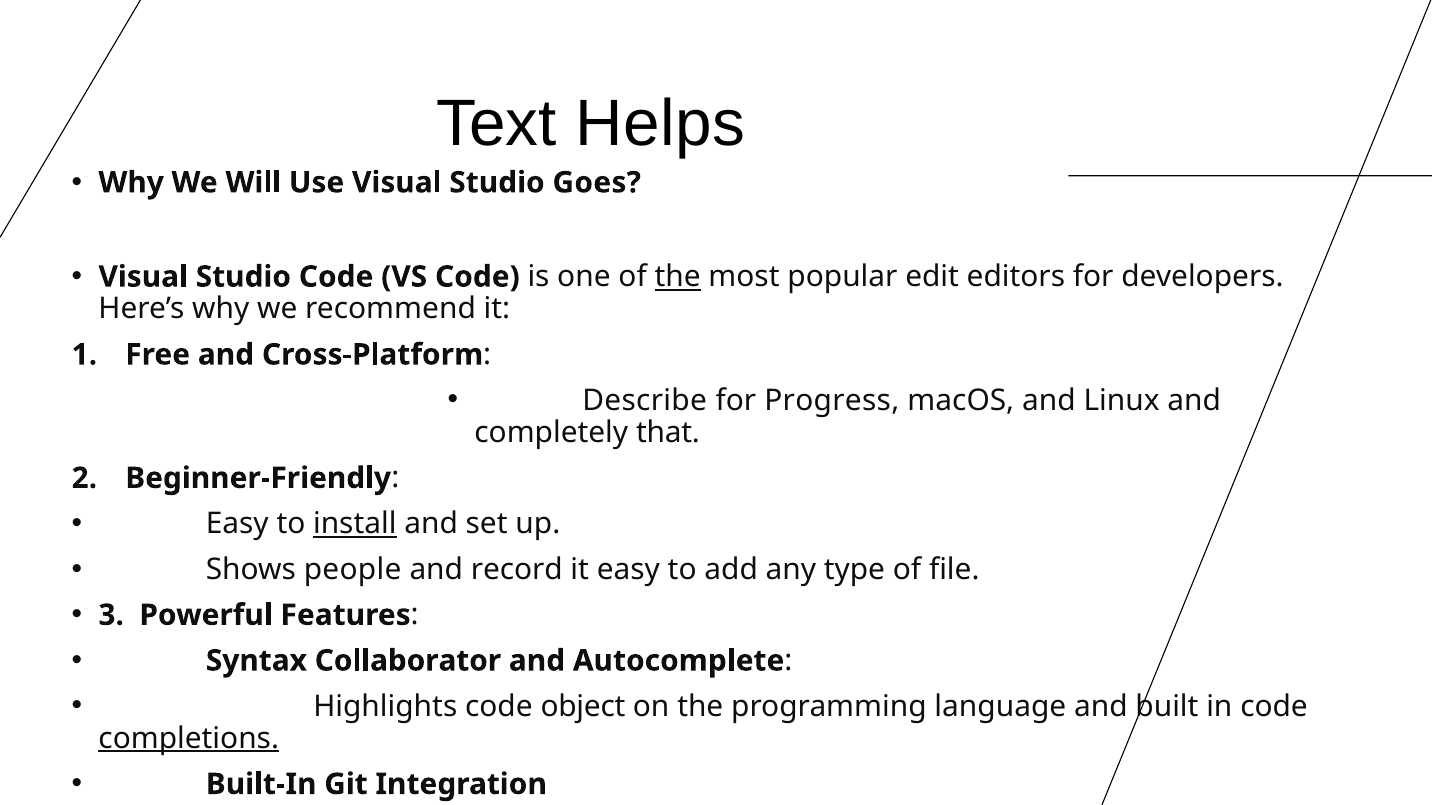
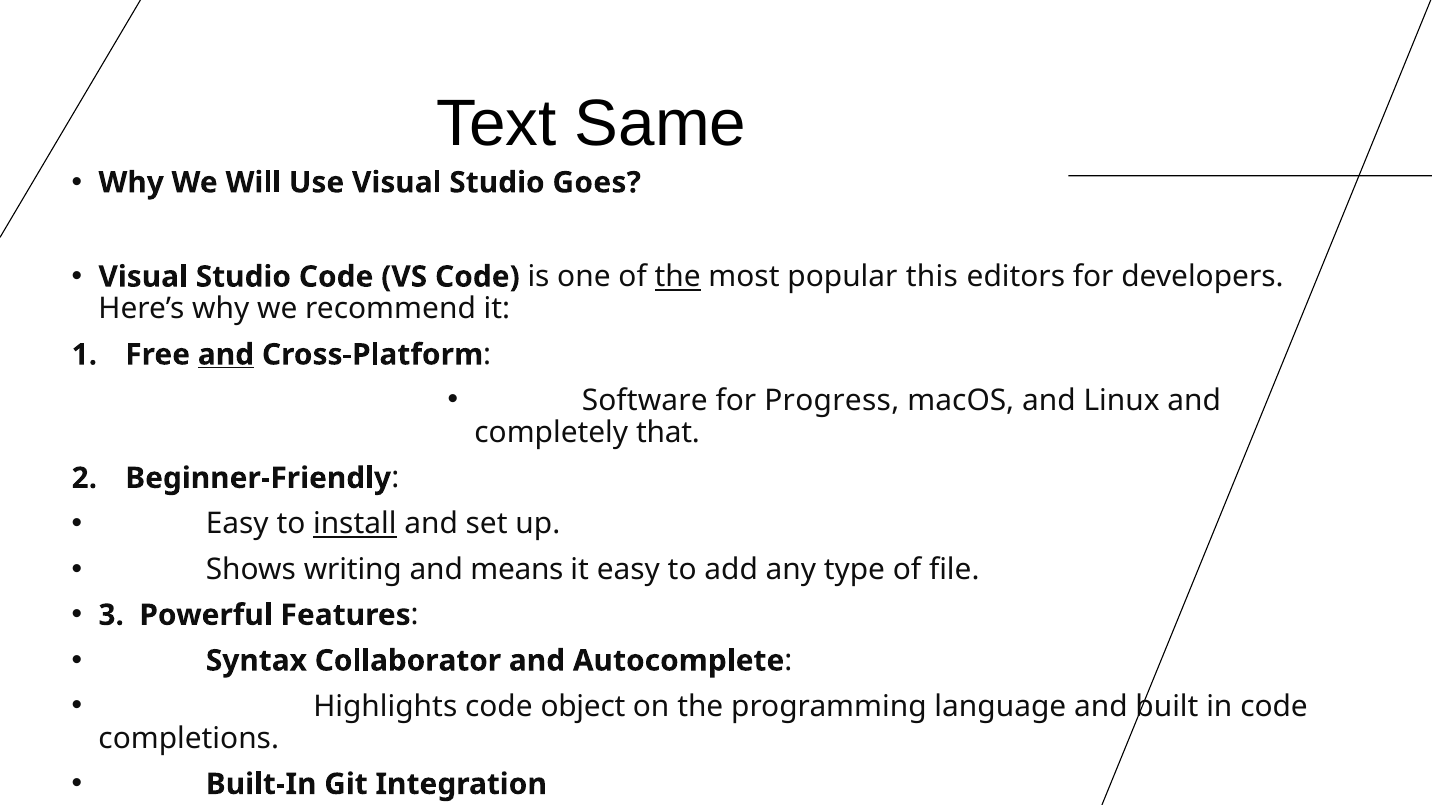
Helps: Helps -> Same (661, 124)
edit: edit -> this (932, 277)
and underline: none -> present (226, 355)
Describe: Describe -> Software (645, 401)
people: people -> writing (353, 570)
record: record -> means (517, 570)
completions underline: present -> none (189, 739)
